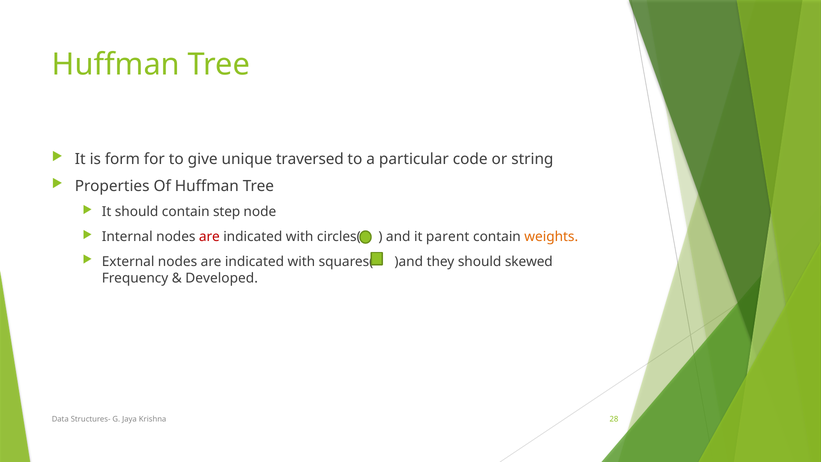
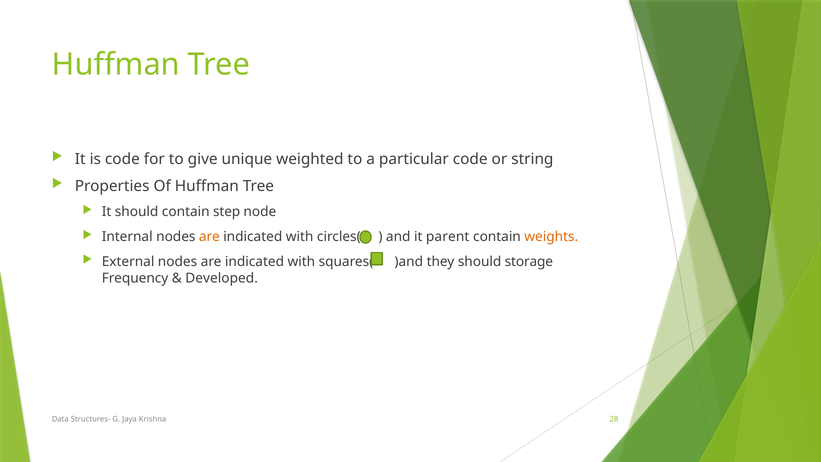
is form: form -> code (122, 159)
traversed: traversed -> weighted (310, 159)
are colour: red -> orange (209, 237)
skewed: skewed -> storage (529, 262)
